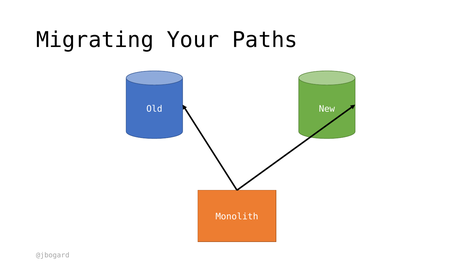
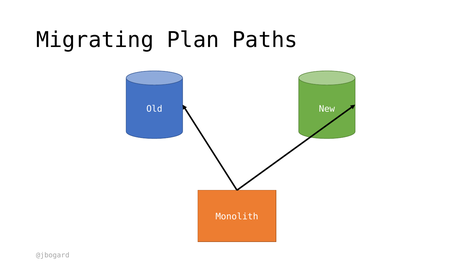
Your: Your -> Plan (193, 40)
